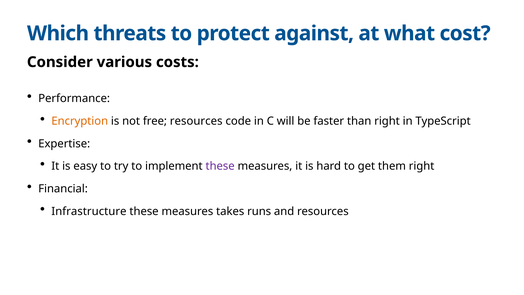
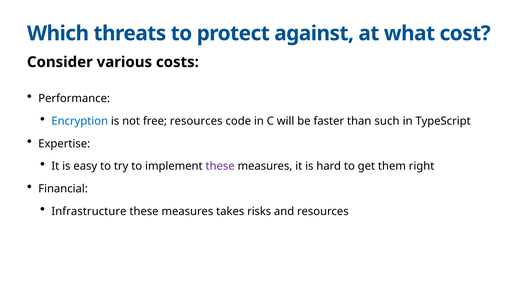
Encryption colour: orange -> blue (80, 121)
than right: right -> such (387, 121)
runs: runs -> risks (259, 211)
